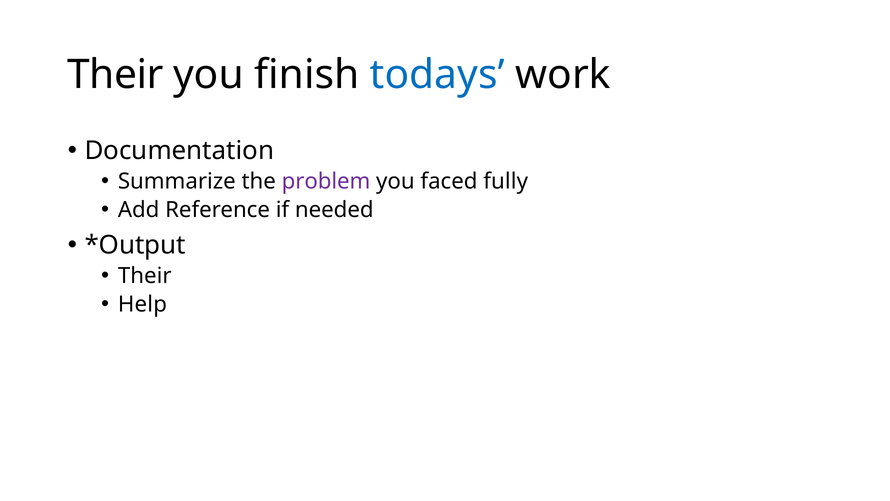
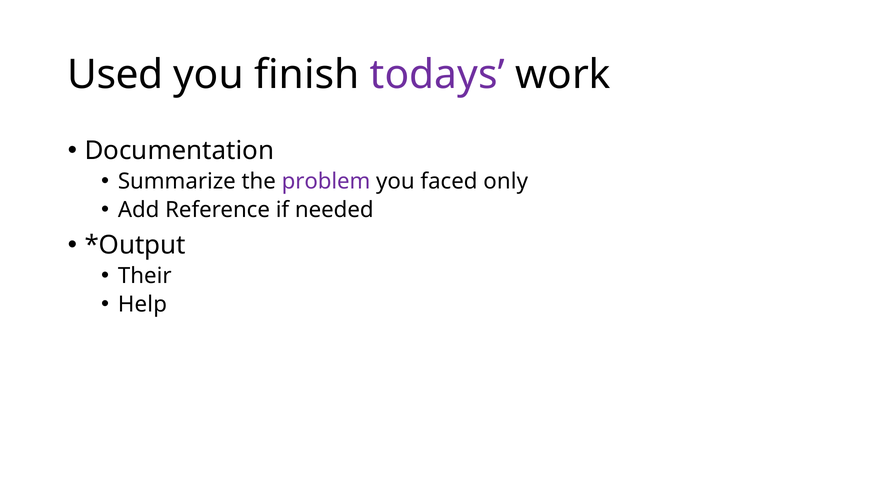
Their: Their -> Used (115, 75)
todays colour: blue -> purple (437, 75)
fully: fully -> only (506, 181)
